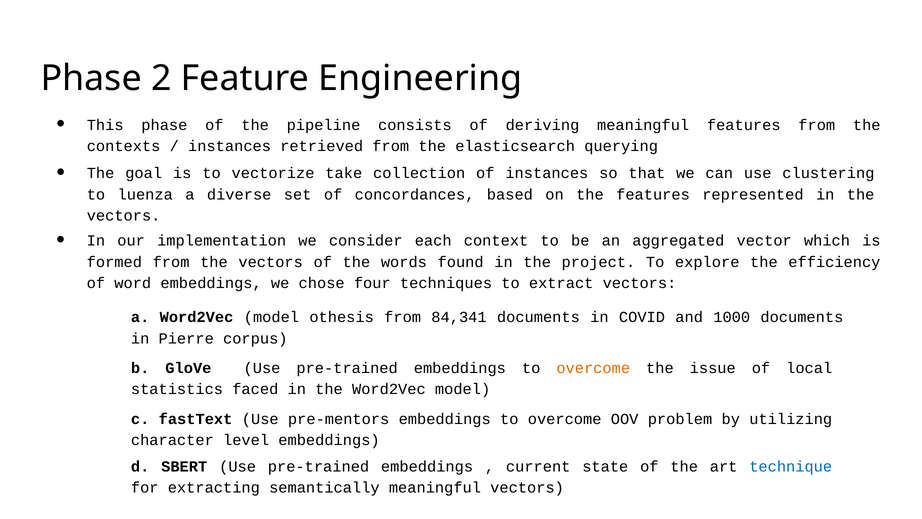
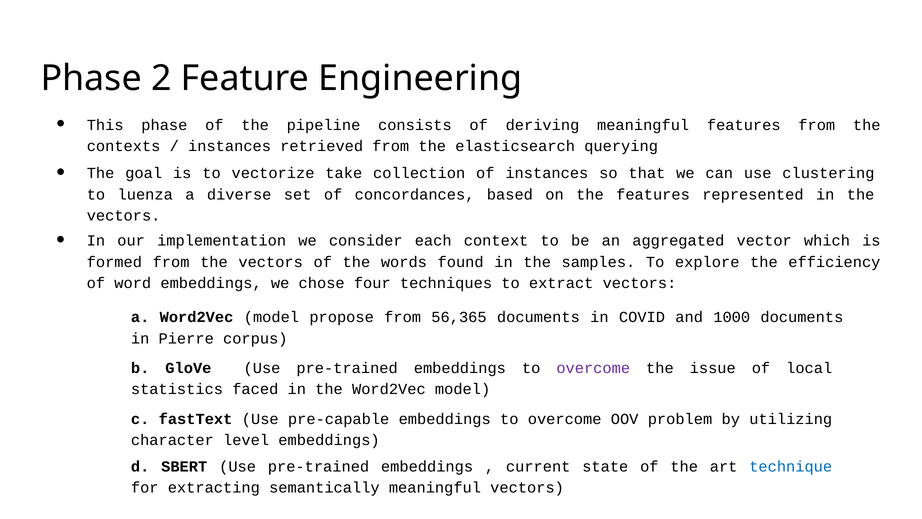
project: project -> samples (598, 262)
othesis: othesis -> propose (342, 317)
84,341: 84,341 -> 56,365 (459, 317)
overcome colour: orange -> purple (593, 368)
pre-mentors: pre-mentors -> pre-capable (339, 419)
